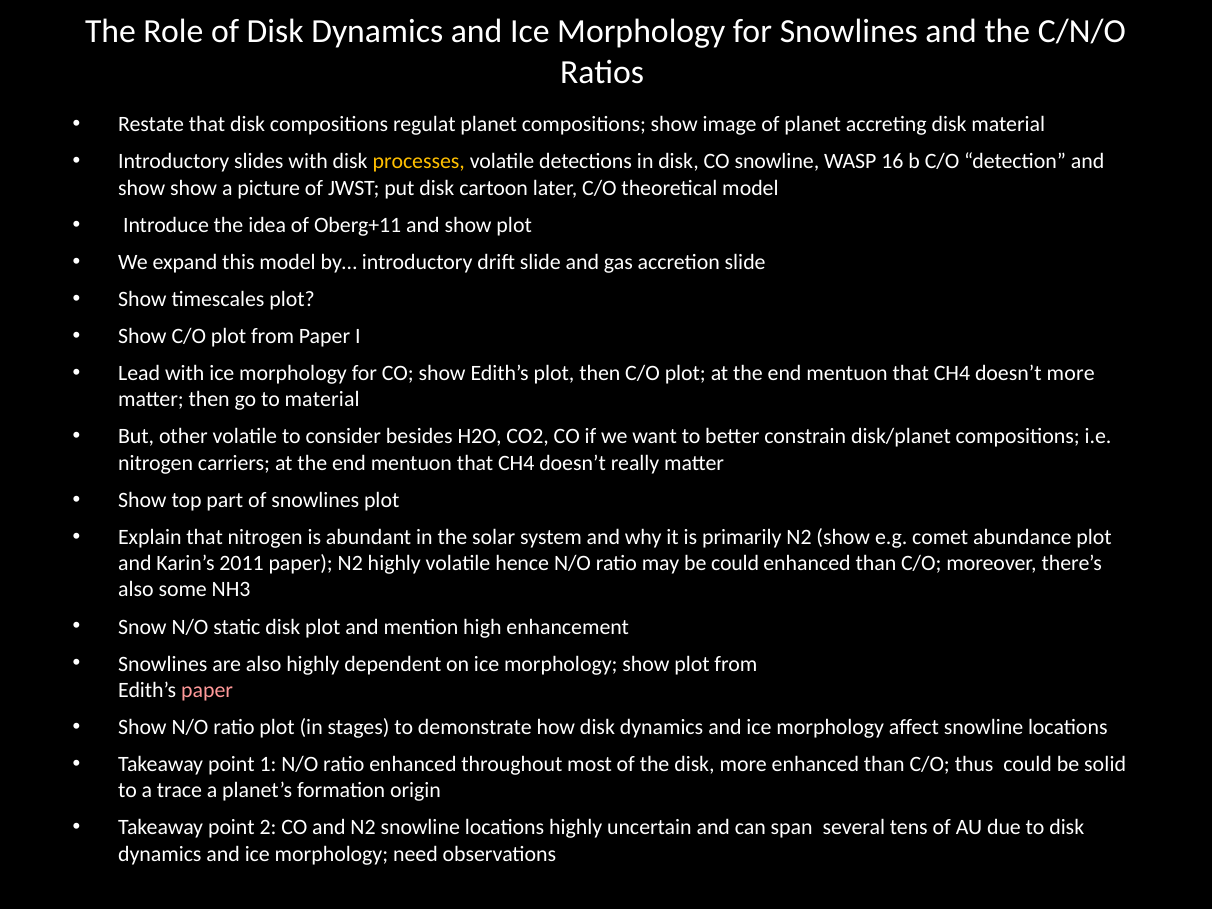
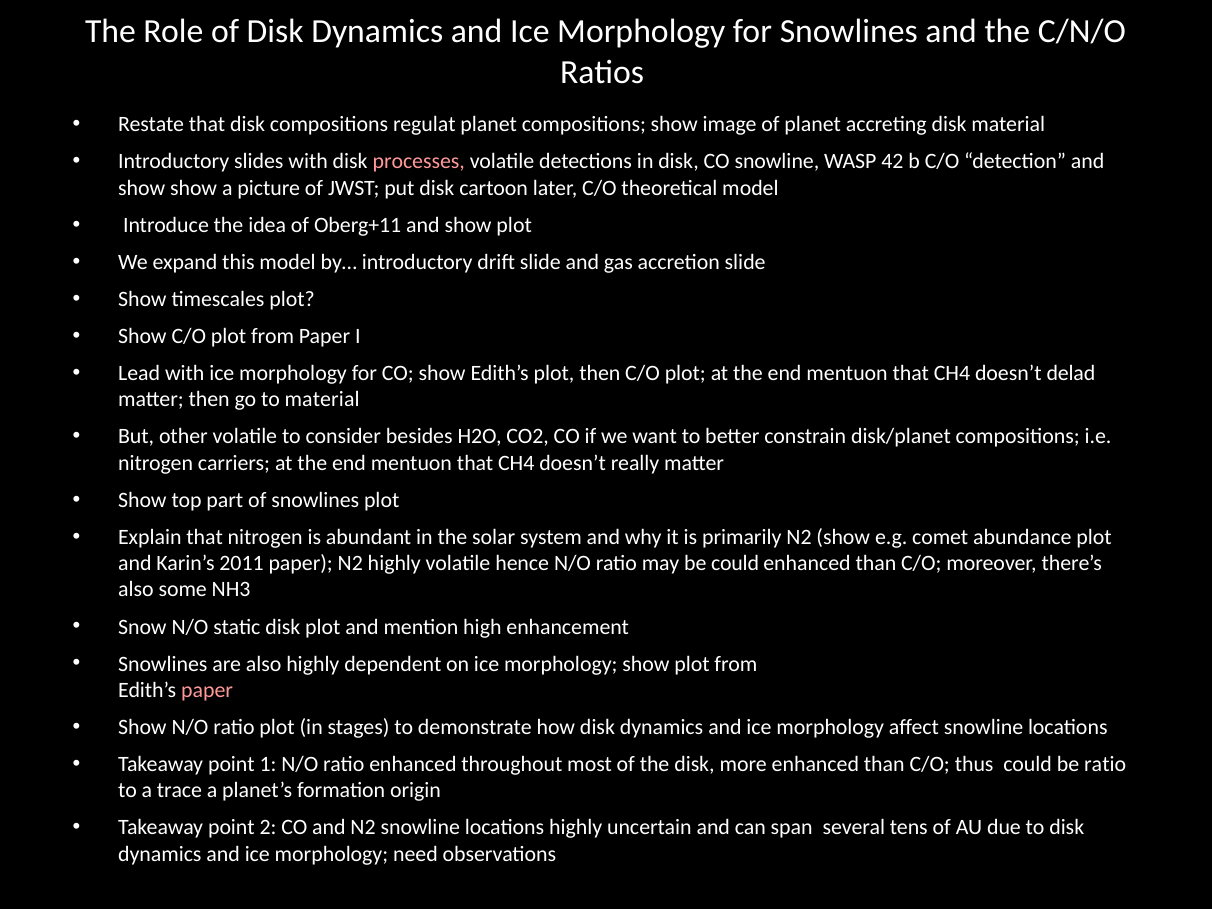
processes colour: yellow -> pink (419, 162)
16: 16 -> 42 (892, 162)
doesn’t more: more -> delad (1071, 373)
be solid: solid -> ratio (1105, 764)
